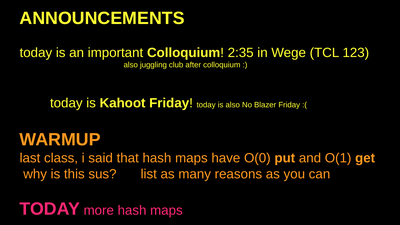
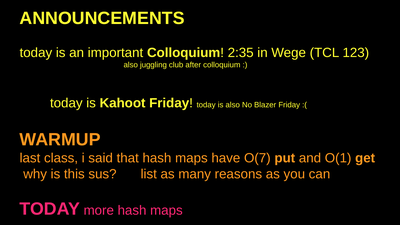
O(0: O(0 -> O(7 (257, 158)
